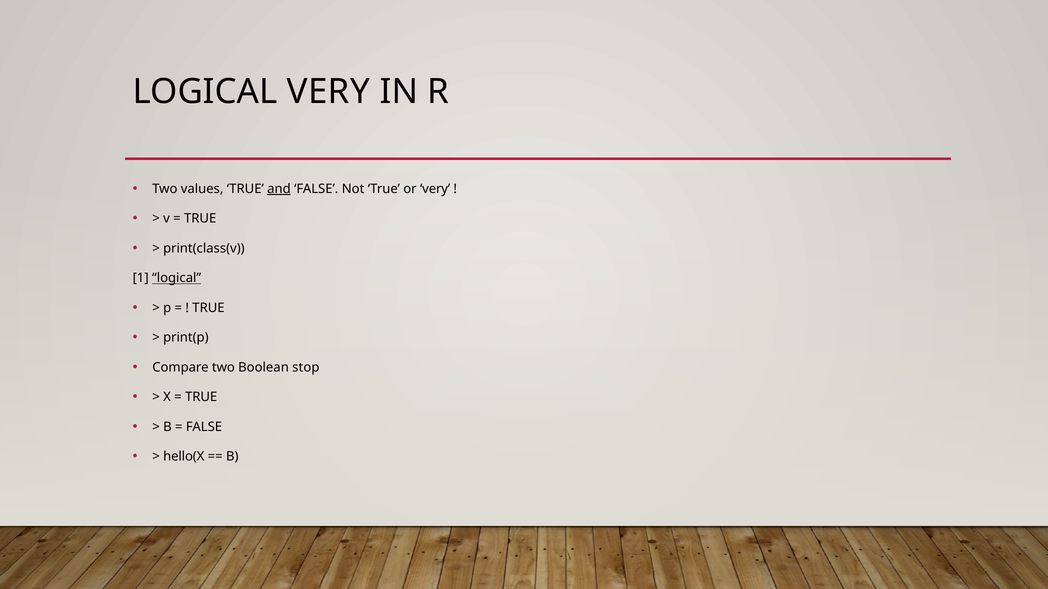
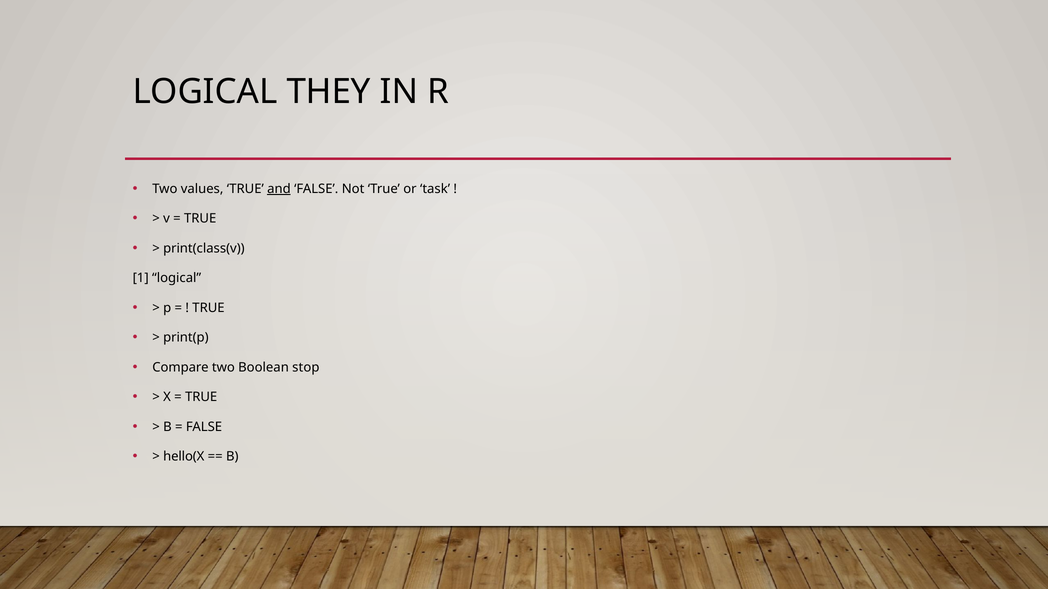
LOGICAL VERY: VERY -> THEY (329, 92)
or very: very -> task (435, 189)
logical underline: present -> none (177, 278)
